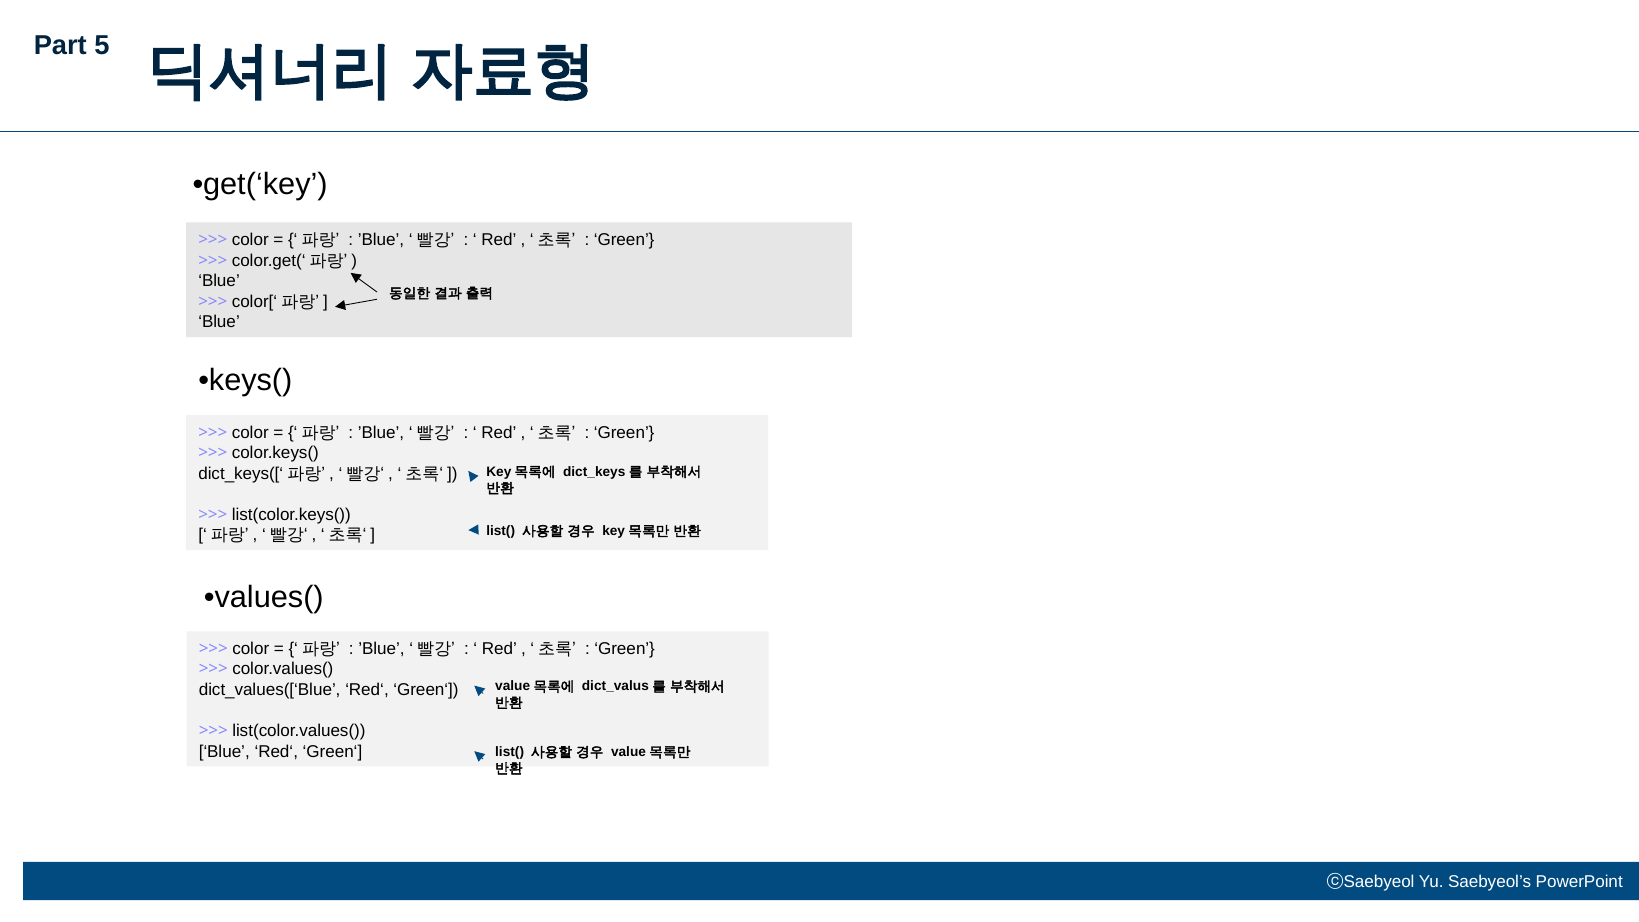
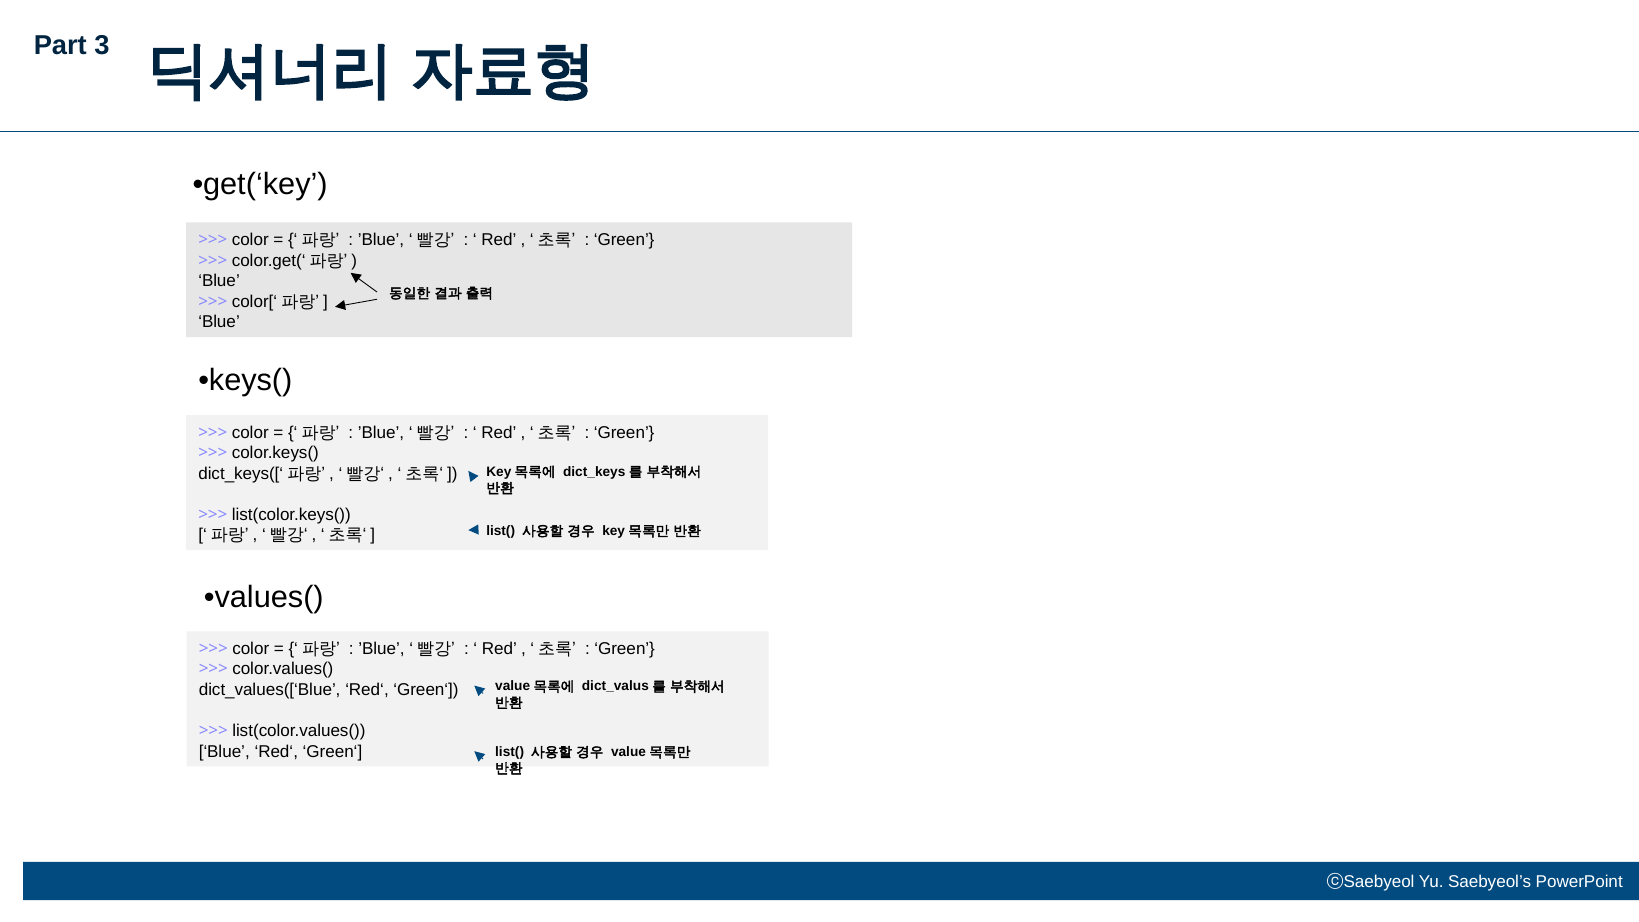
5: 5 -> 3 (102, 46)
